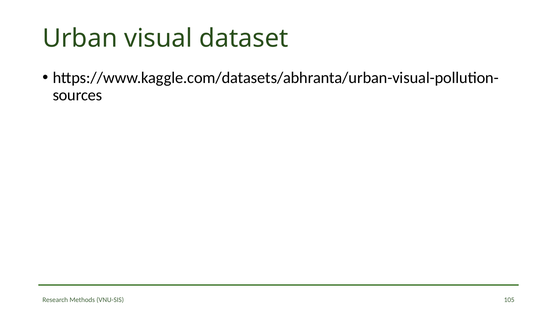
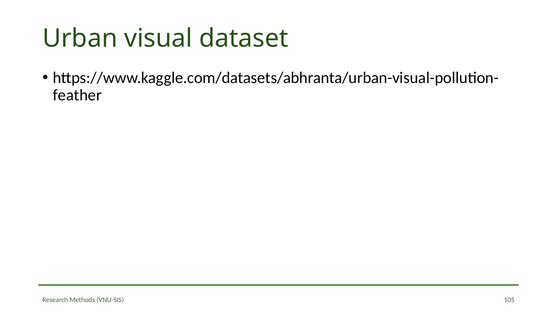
sources: sources -> feather (77, 95)
